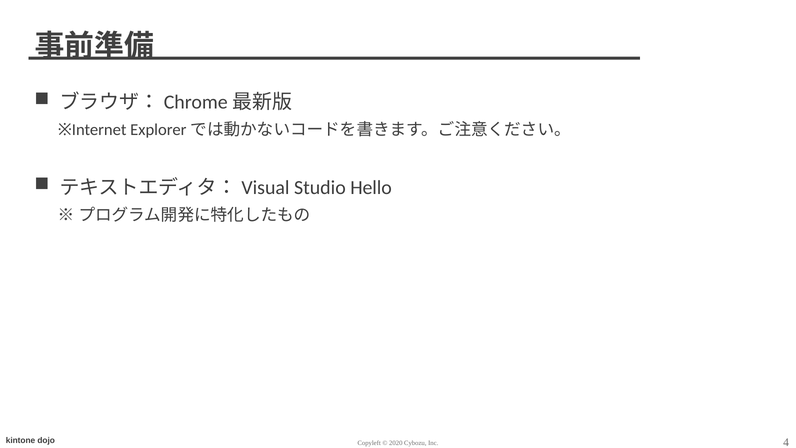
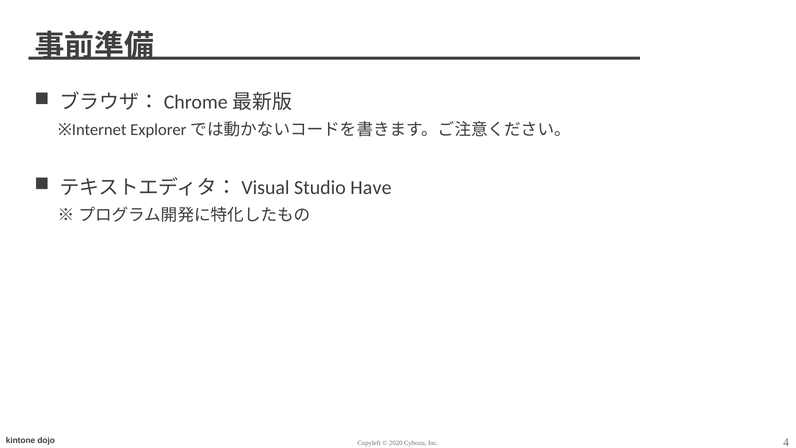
Hello: Hello -> Have (371, 187)
